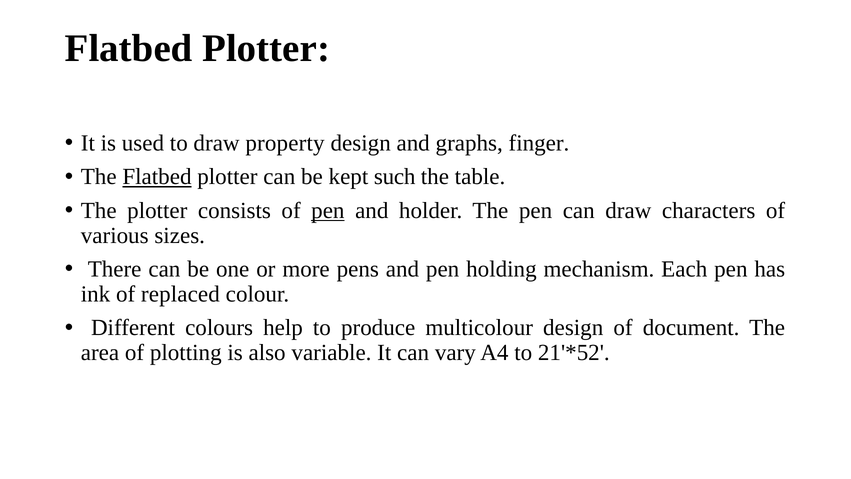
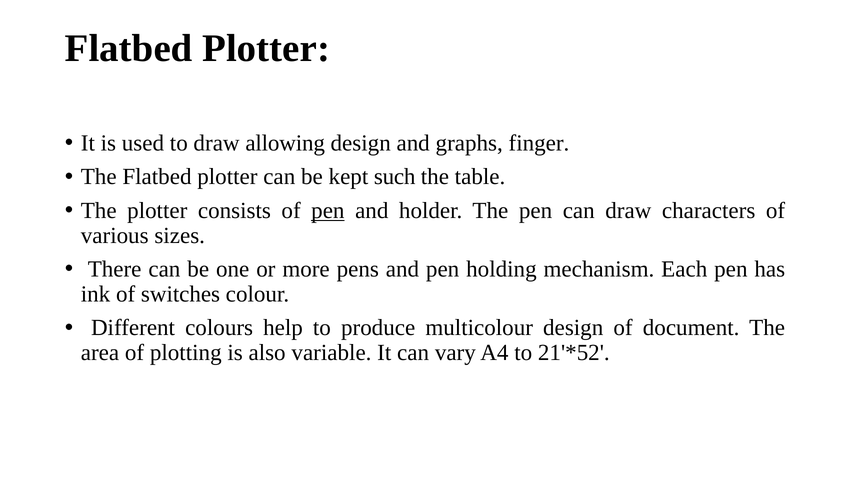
property: property -> allowing (285, 143)
Flatbed underline: present -> none (157, 177)
replaced: replaced -> switches (181, 294)
